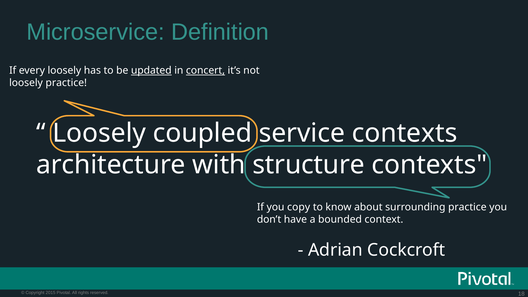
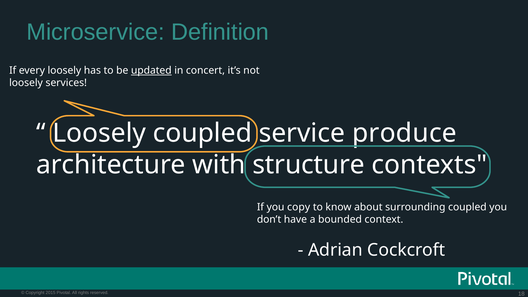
concert underline: present -> none (205, 71)
loosely practice: practice -> services (66, 83)
service contexts: contexts -> produce (404, 133)
surrounding practice: practice -> coupled (467, 207)
